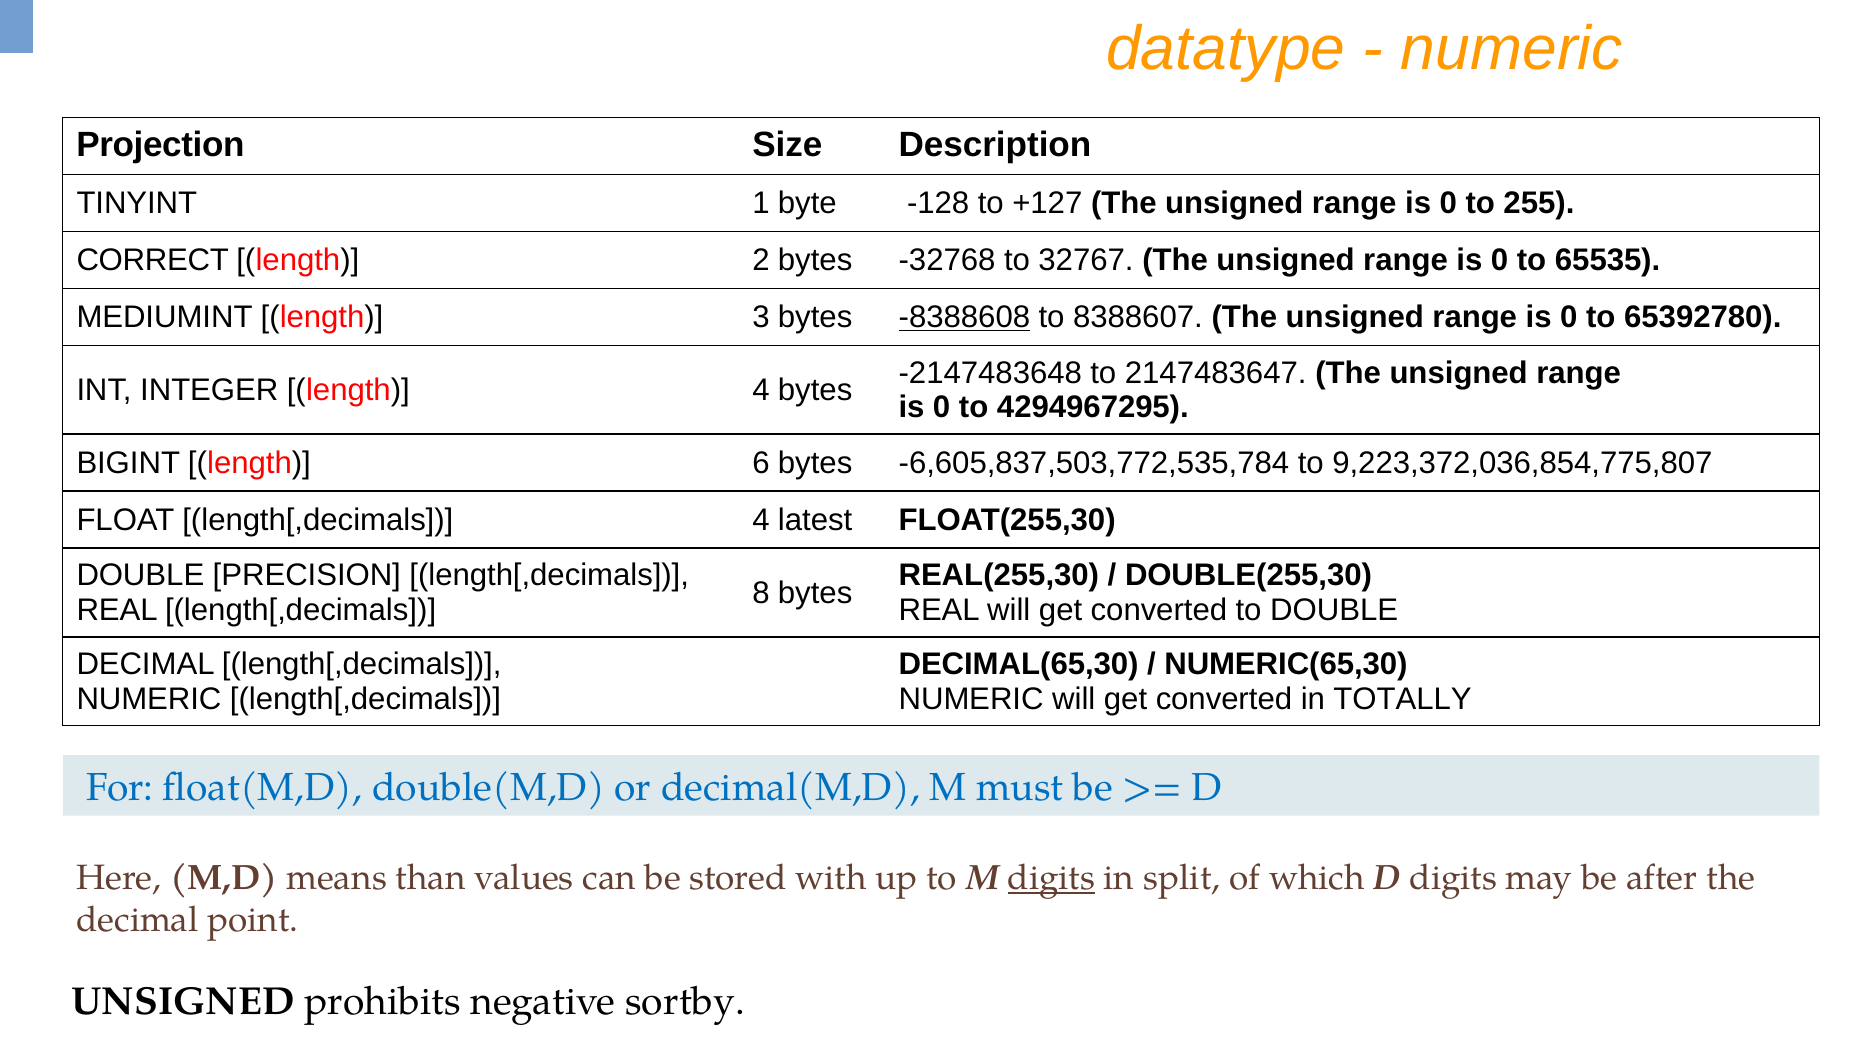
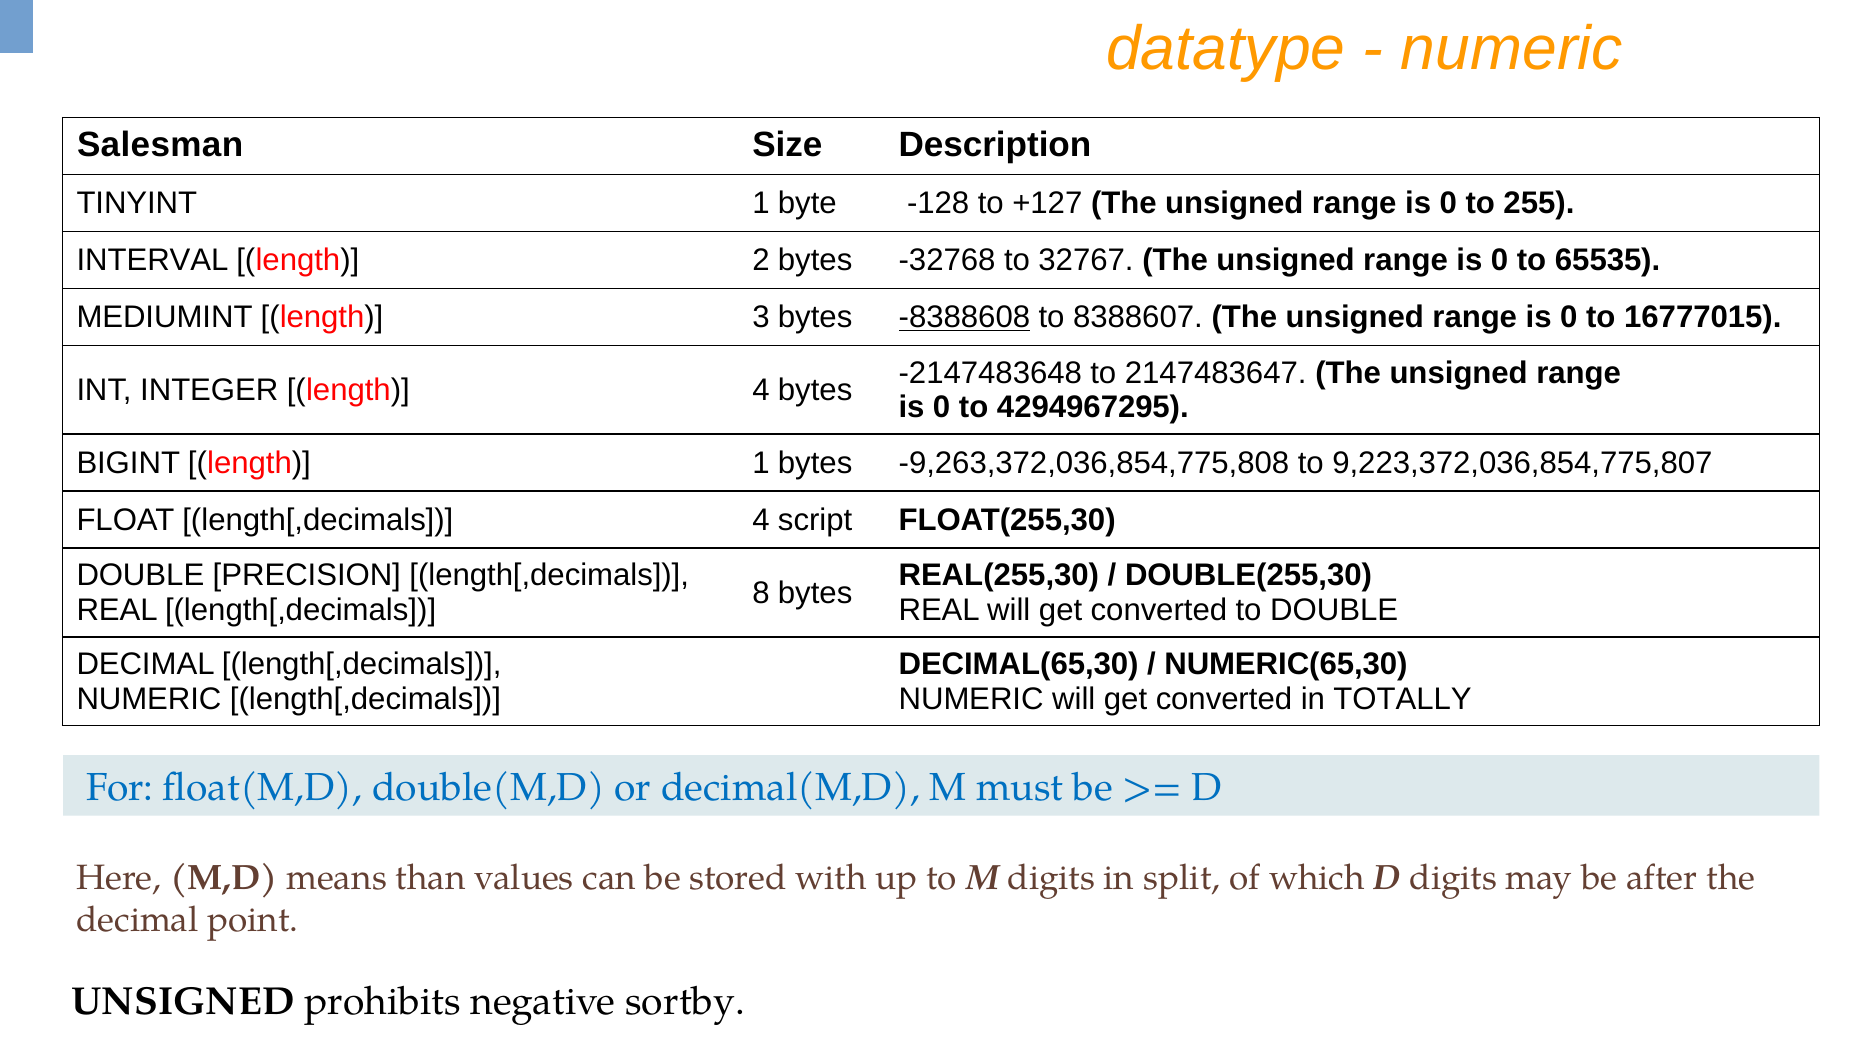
Projection: Projection -> Salesman (160, 145)
CORRECT: CORRECT -> INTERVAL (153, 260)
65392780: 65392780 -> 16777015 (1703, 317)
length 6: 6 -> 1 (761, 463)
-6,605,837,503,772,535,784: -6,605,837,503,772,535,784 -> -9,263,372,036,854,775,808 (1094, 463)
latest: latest -> script (815, 520)
digits underline: present -> none (1052, 877)
